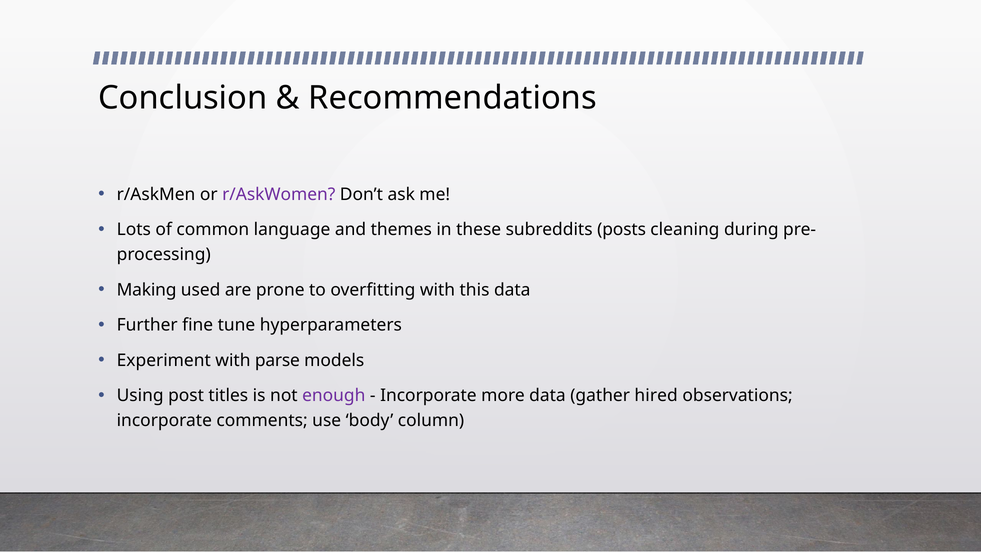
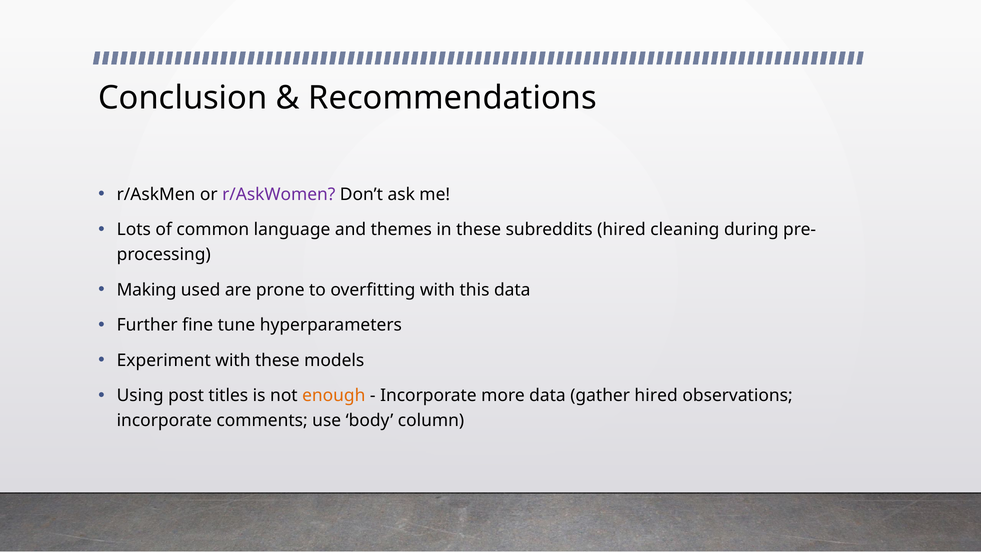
subreddits posts: posts -> hired (621, 229)
with parse: parse -> these (277, 360)
enough colour: purple -> orange (334, 396)
